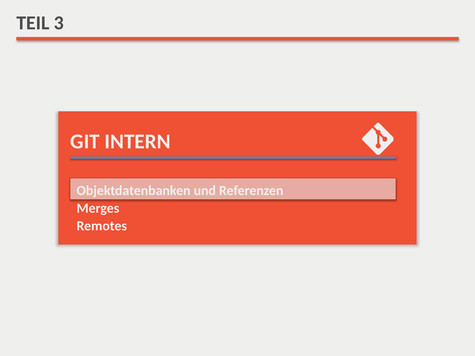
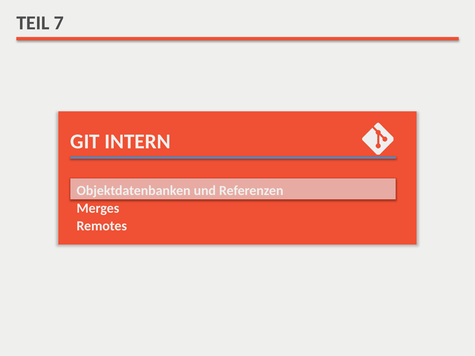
3: 3 -> 7 (59, 23)
